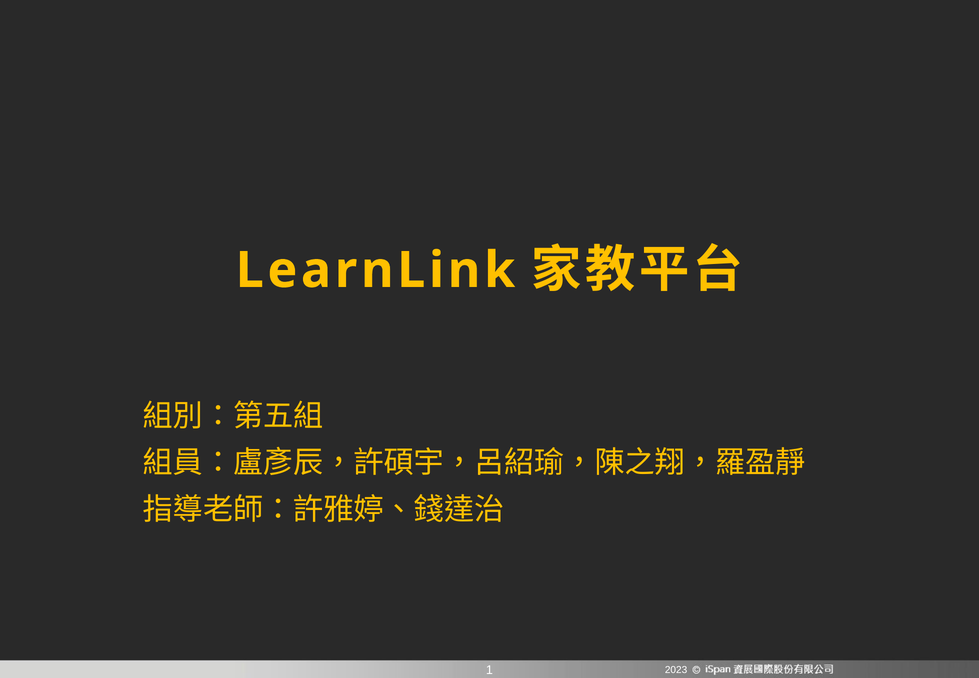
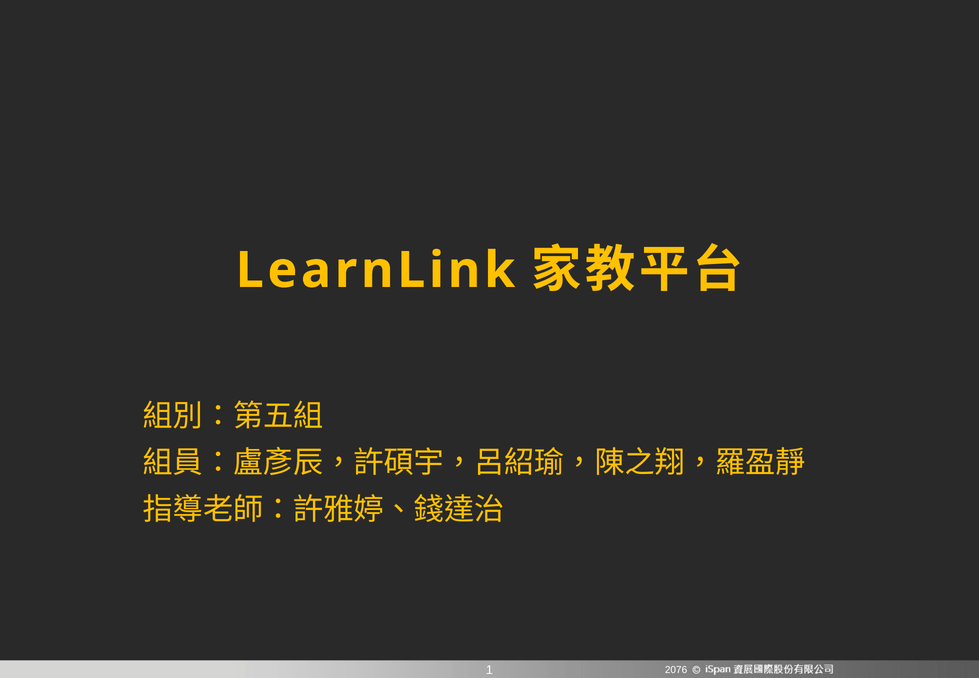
2023: 2023 -> 2076 (676, 670)
